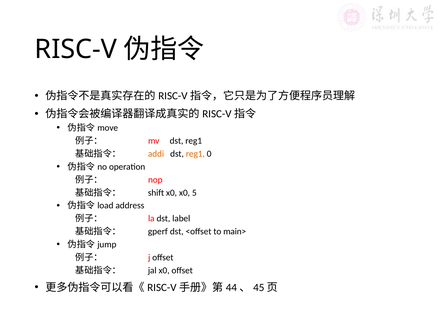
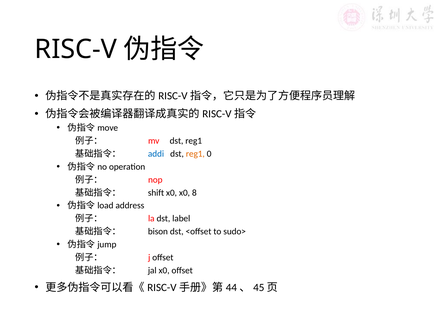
addi colour: orange -> blue (156, 154)
5: 5 -> 8 (194, 193)
gperf: gperf -> bison (158, 232)
main>: main> -> sudo> (235, 232)
